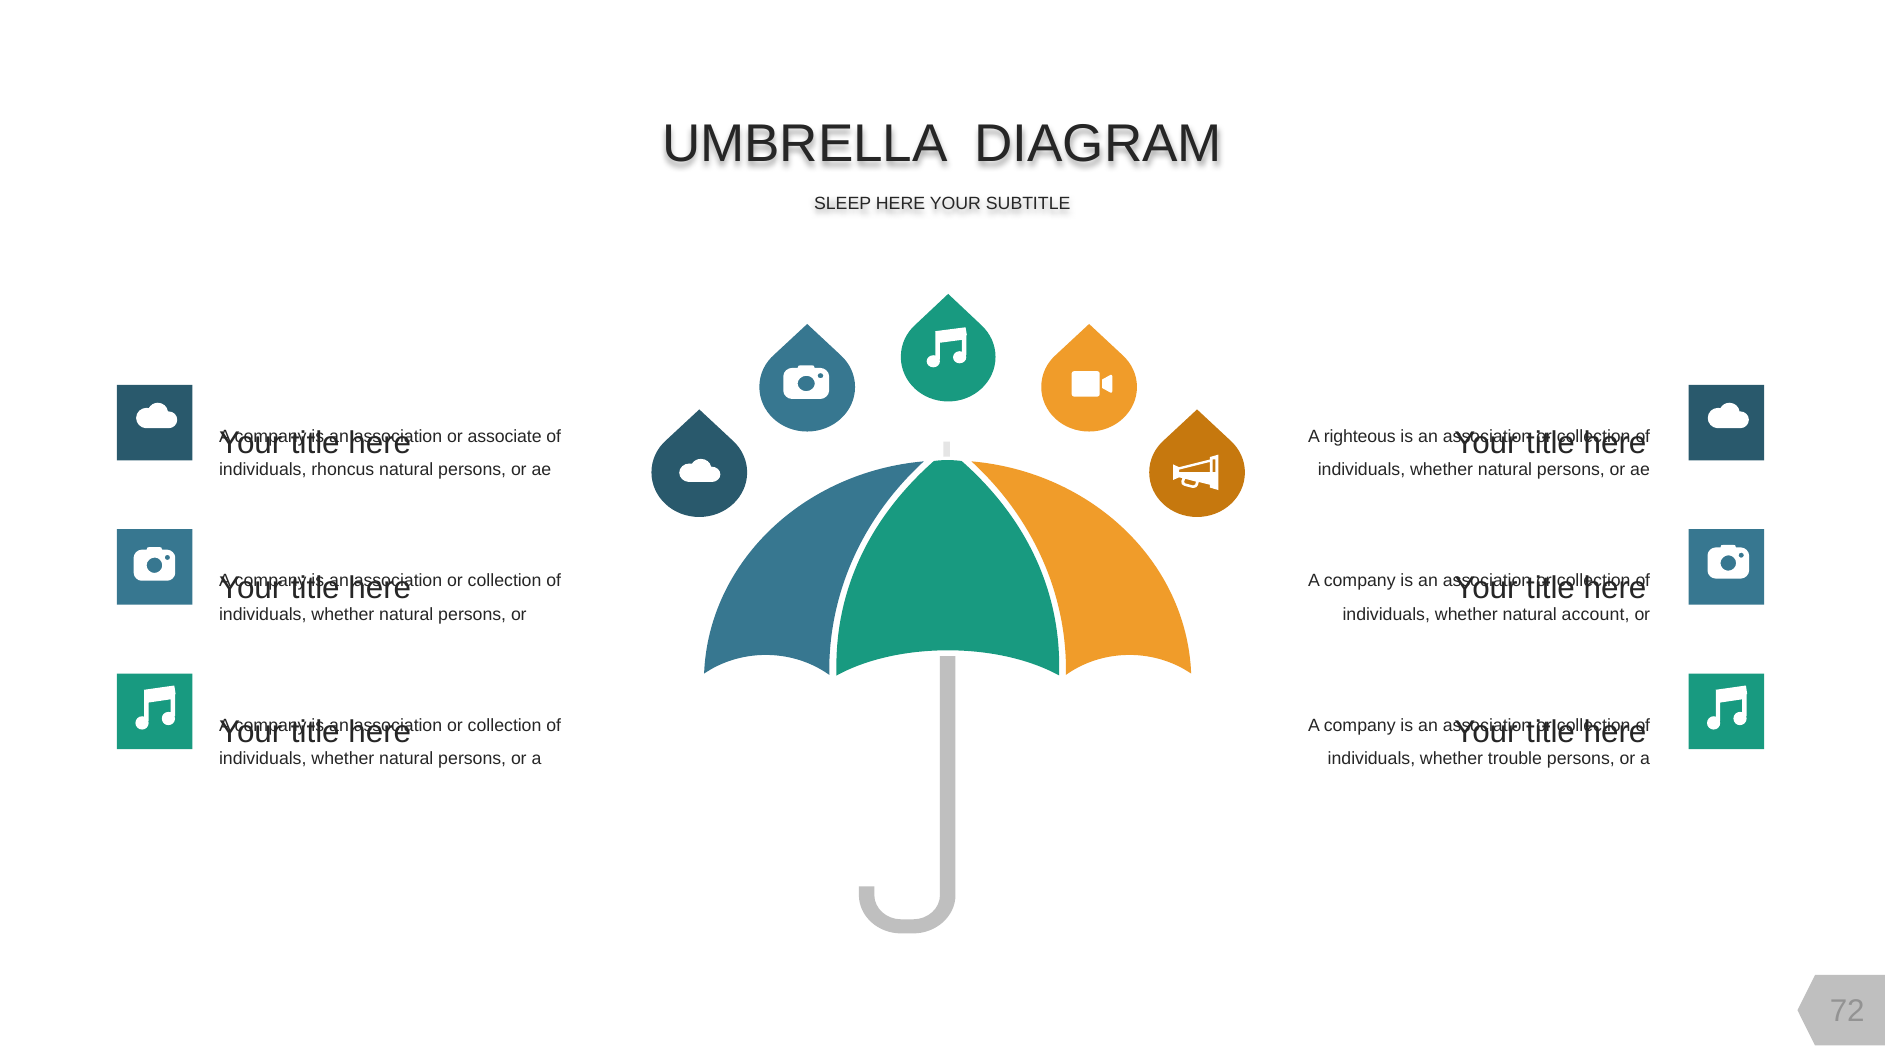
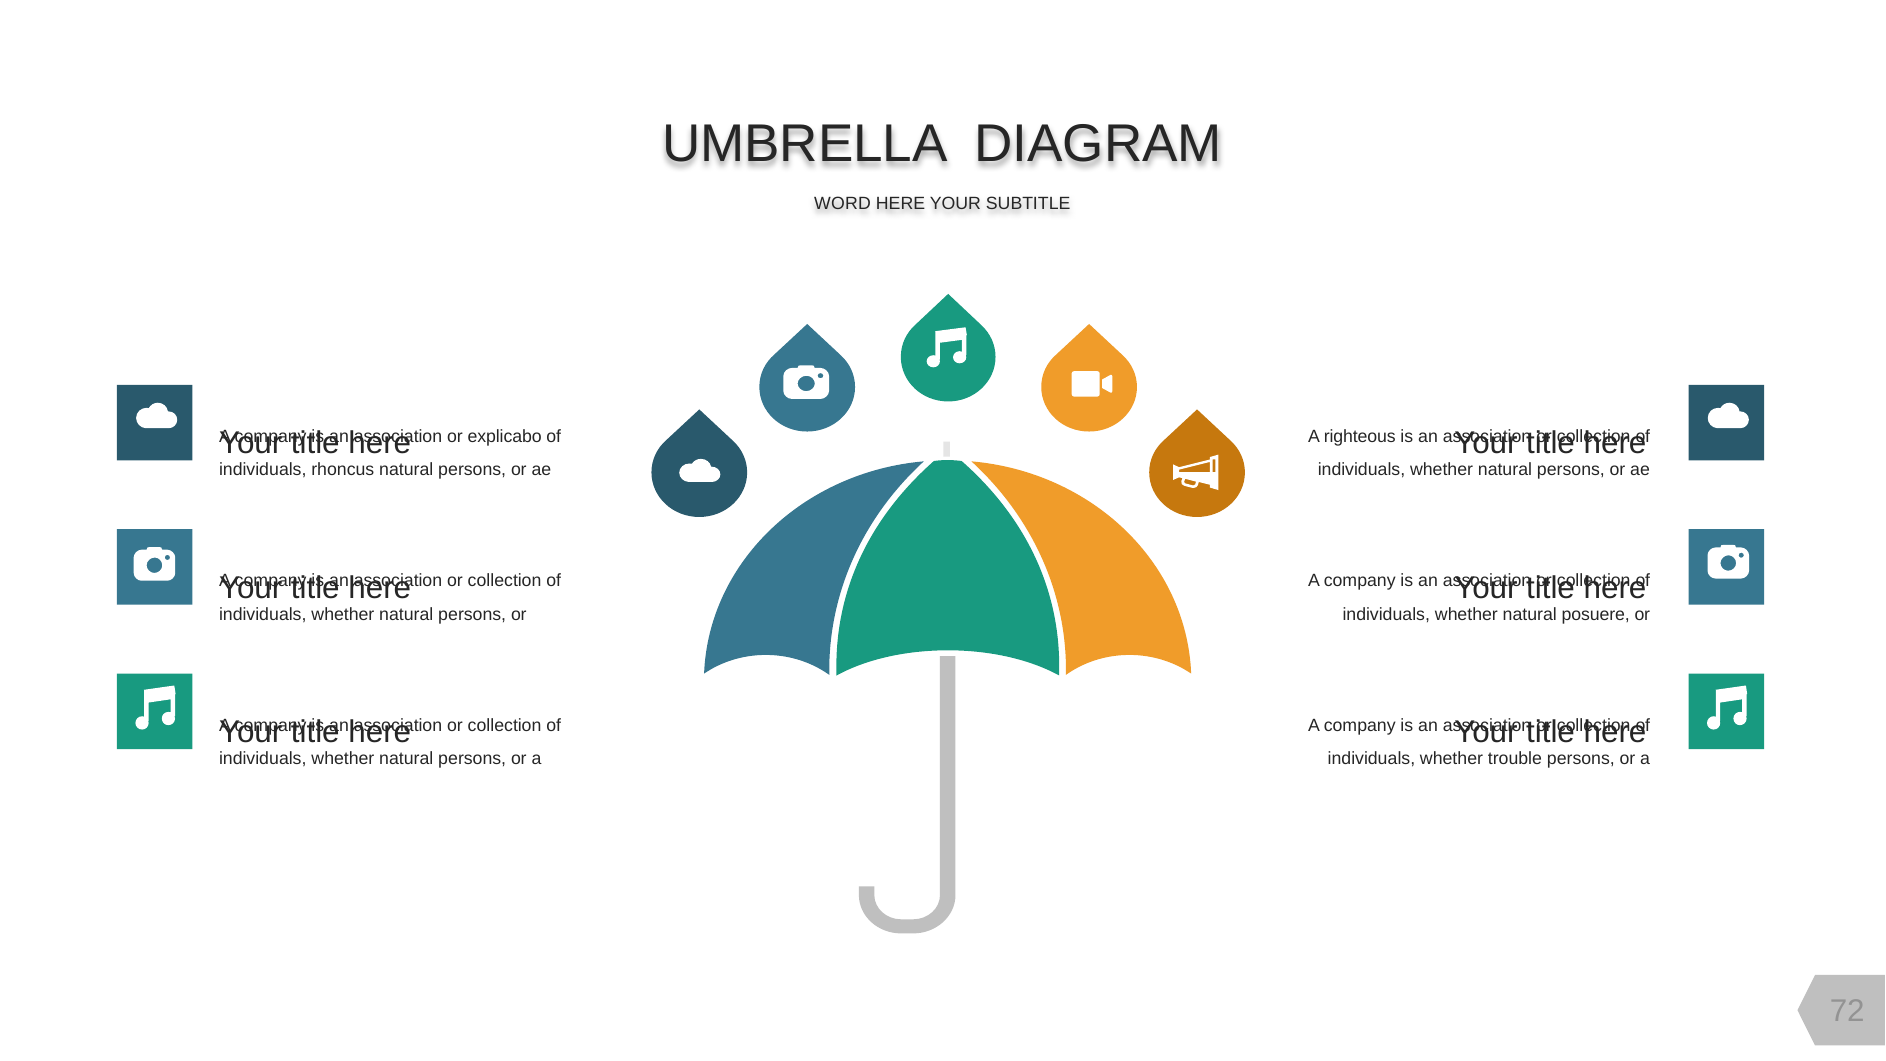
SLEEP: SLEEP -> WORD (843, 204)
associate: associate -> explicabo (505, 437)
account: account -> posuere (1596, 615)
